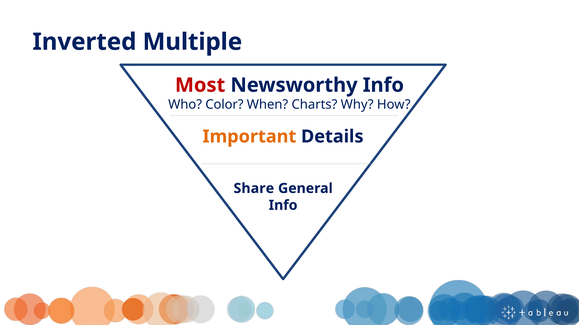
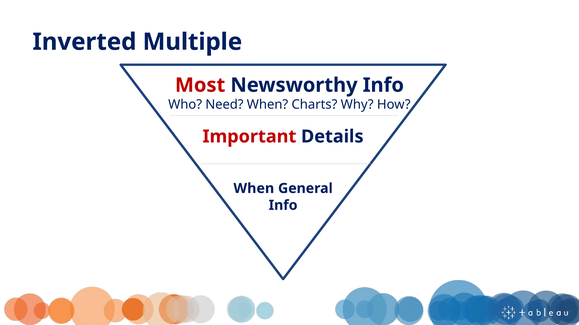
Color: Color -> Need (224, 105)
Important colour: orange -> red (249, 137)
Share: Share -> When (254, 189)
